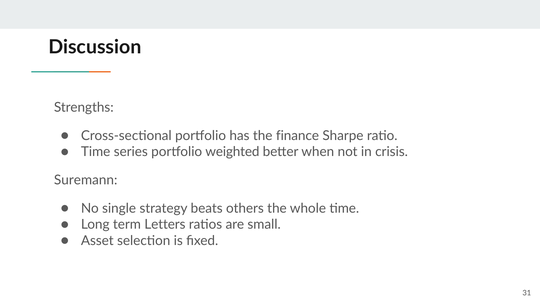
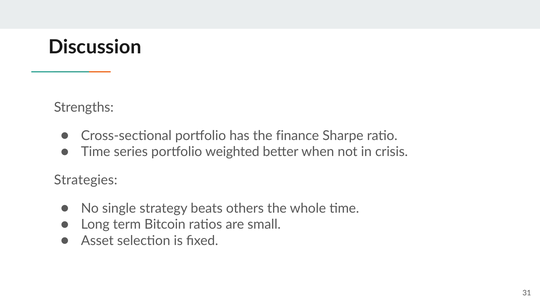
Suremann: Suremann -> Strategies (86, 180)
Letters: Letters -> Bitcoin (165, 224)
